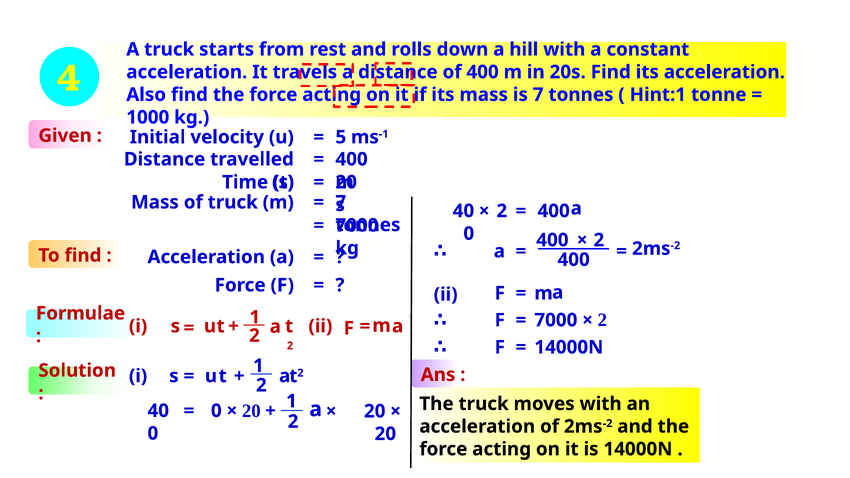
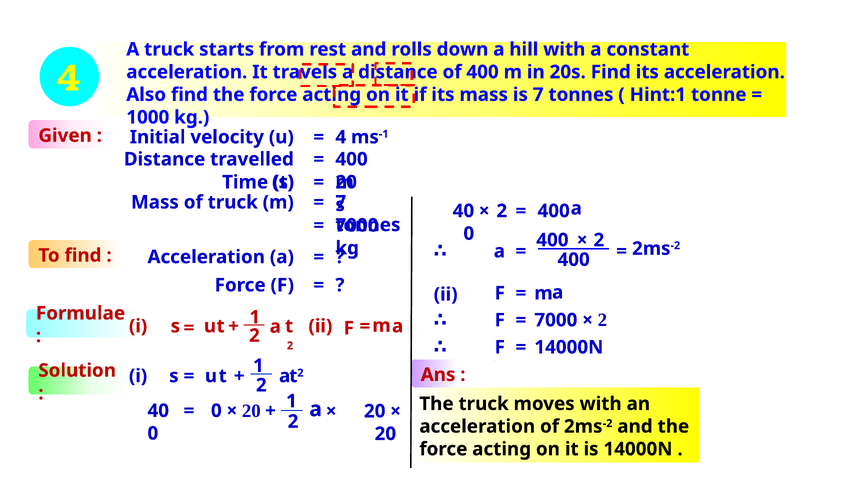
5: 5 -> 4 (341, 137)
